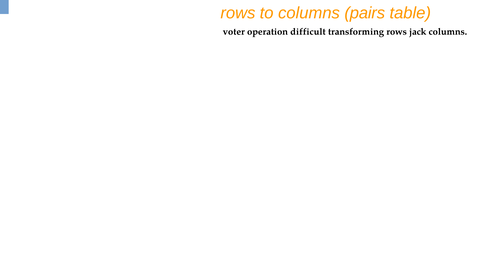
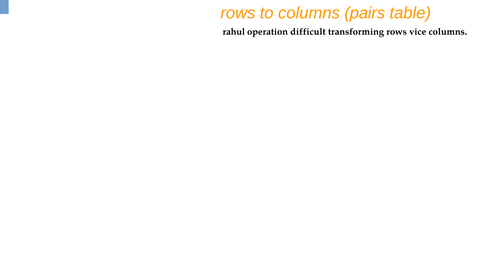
voter: voter -> rahul (234, 32)
jack: jack -> vice (418, 32)
